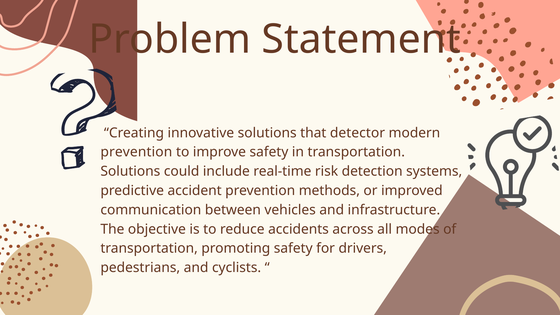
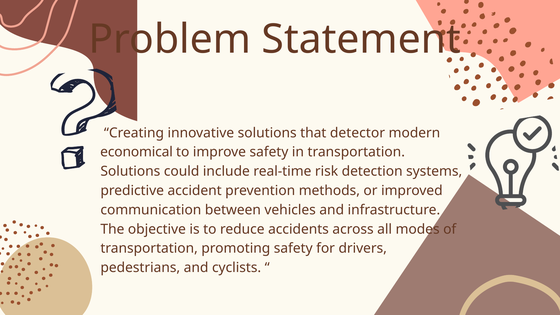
prevention: prevention -> economical (137, 152)
